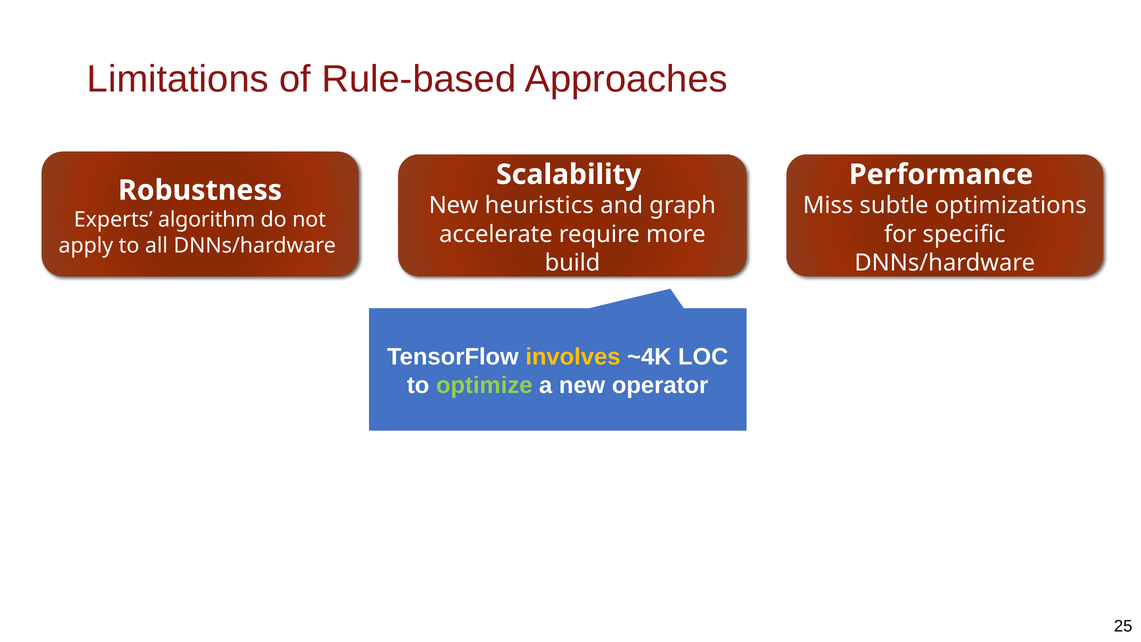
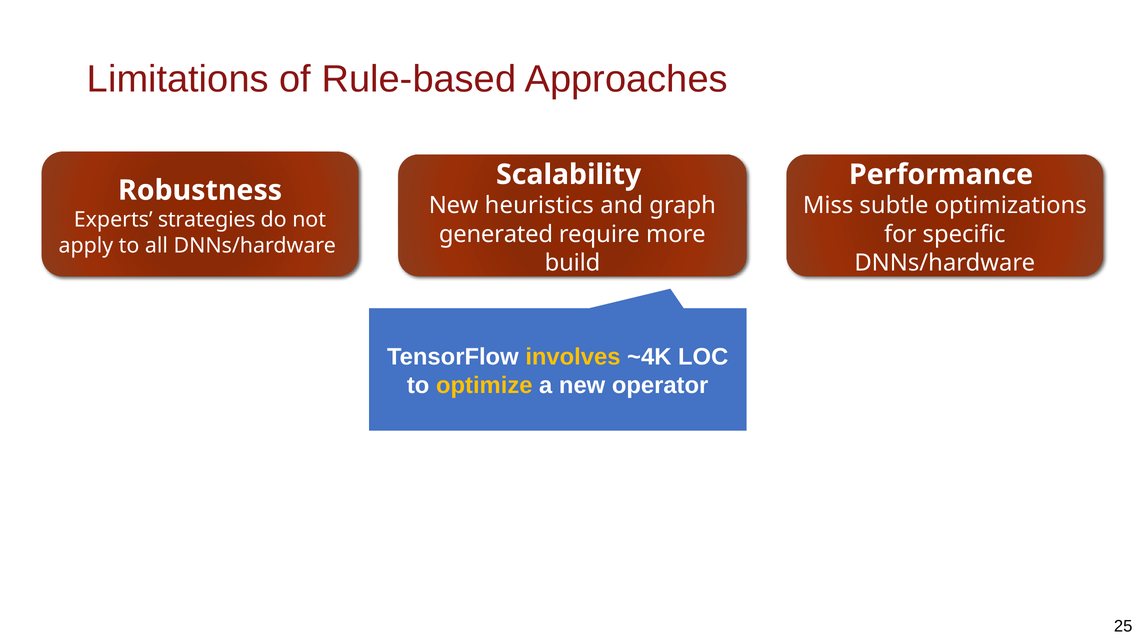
algorithm: algorithm -> strategies (207, 220)
accelerate: accelerate -> generated (496, 234)
optimize colour: light green -> yellow (484, 385)
